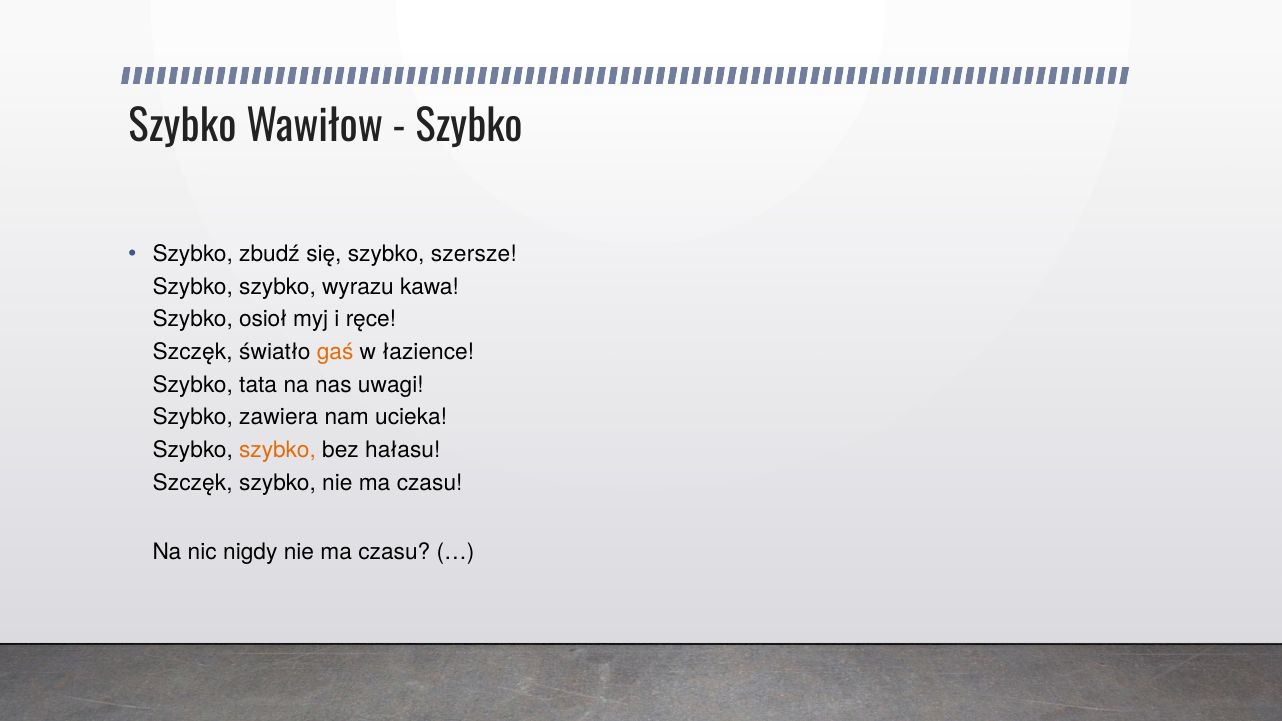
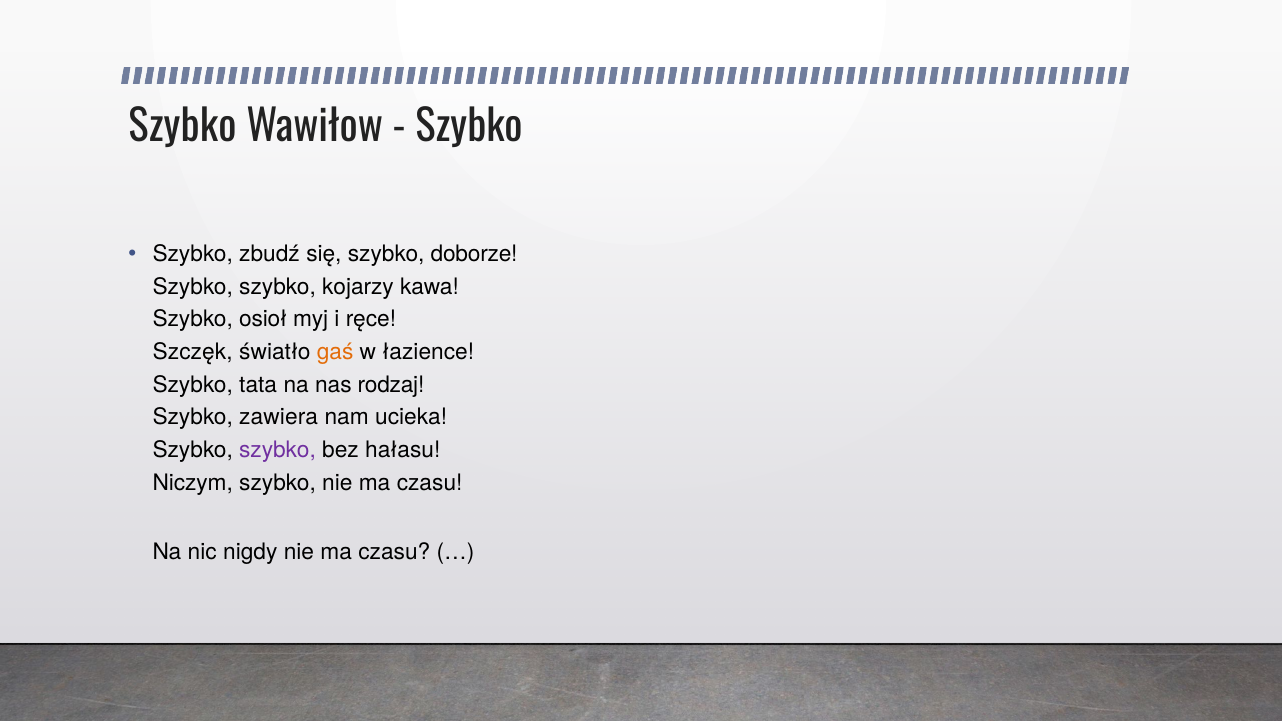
szersze: szersze -> doborze (474, 254)
wyrazu: wyrazu -> kojarzy (358, 287)
uwagi: uwagi -> rodzaj (391, 385)
szybko colour: orange -> purple (278, 450)
Szczęk: Szczęk -> Niczym (193, 483)
